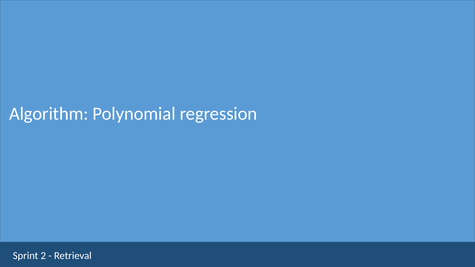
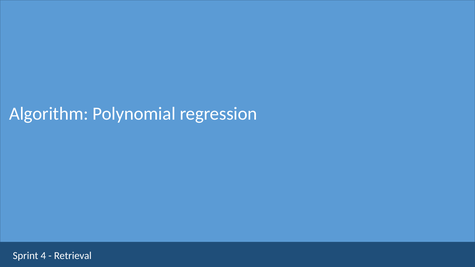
2: 2 -> 4 (43, 256)
